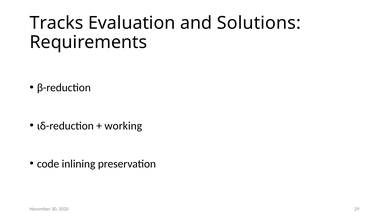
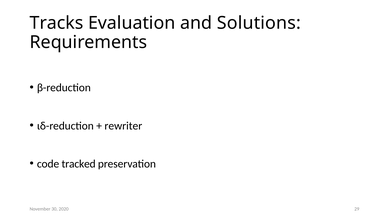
working: working -> rewriter (123, 126)
inlining: inlining -> tracked (79, 164)
